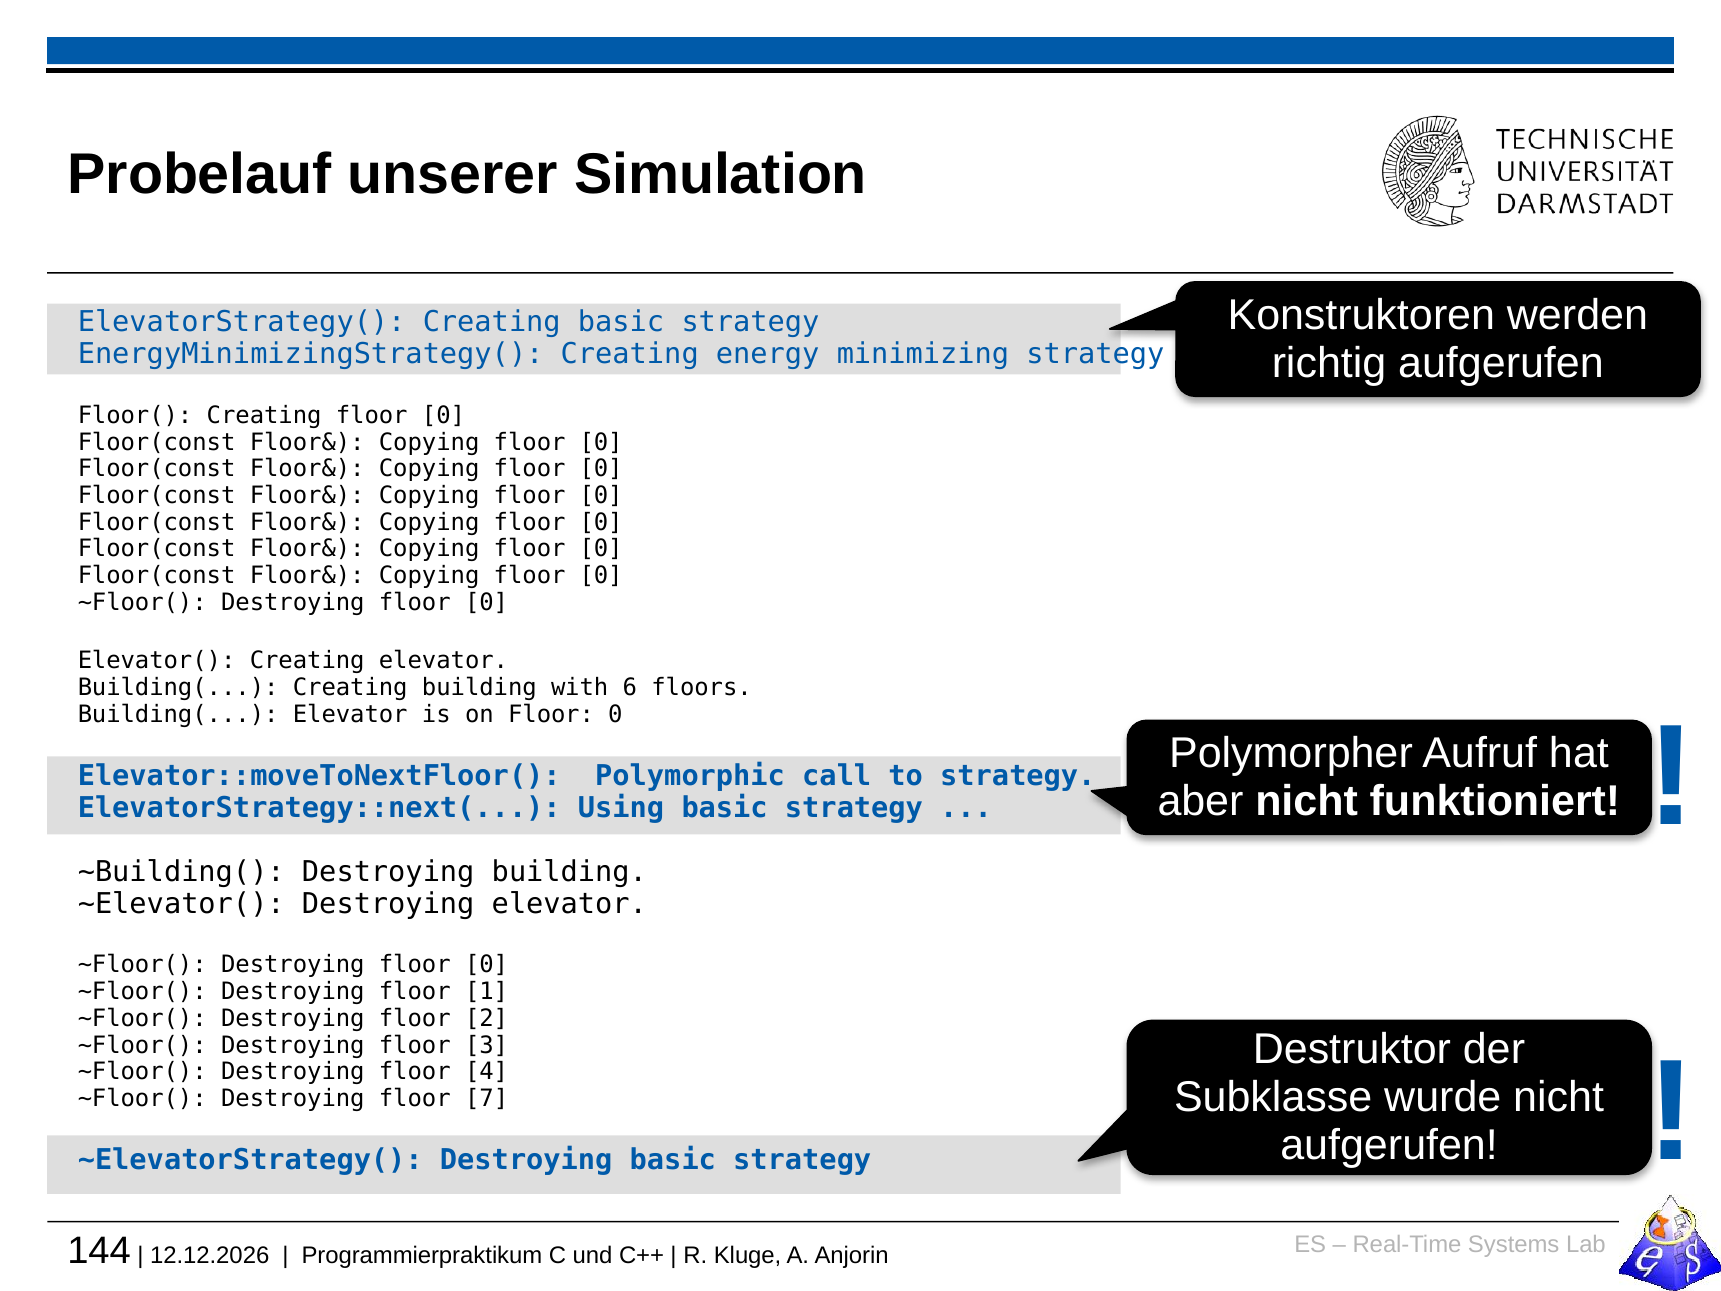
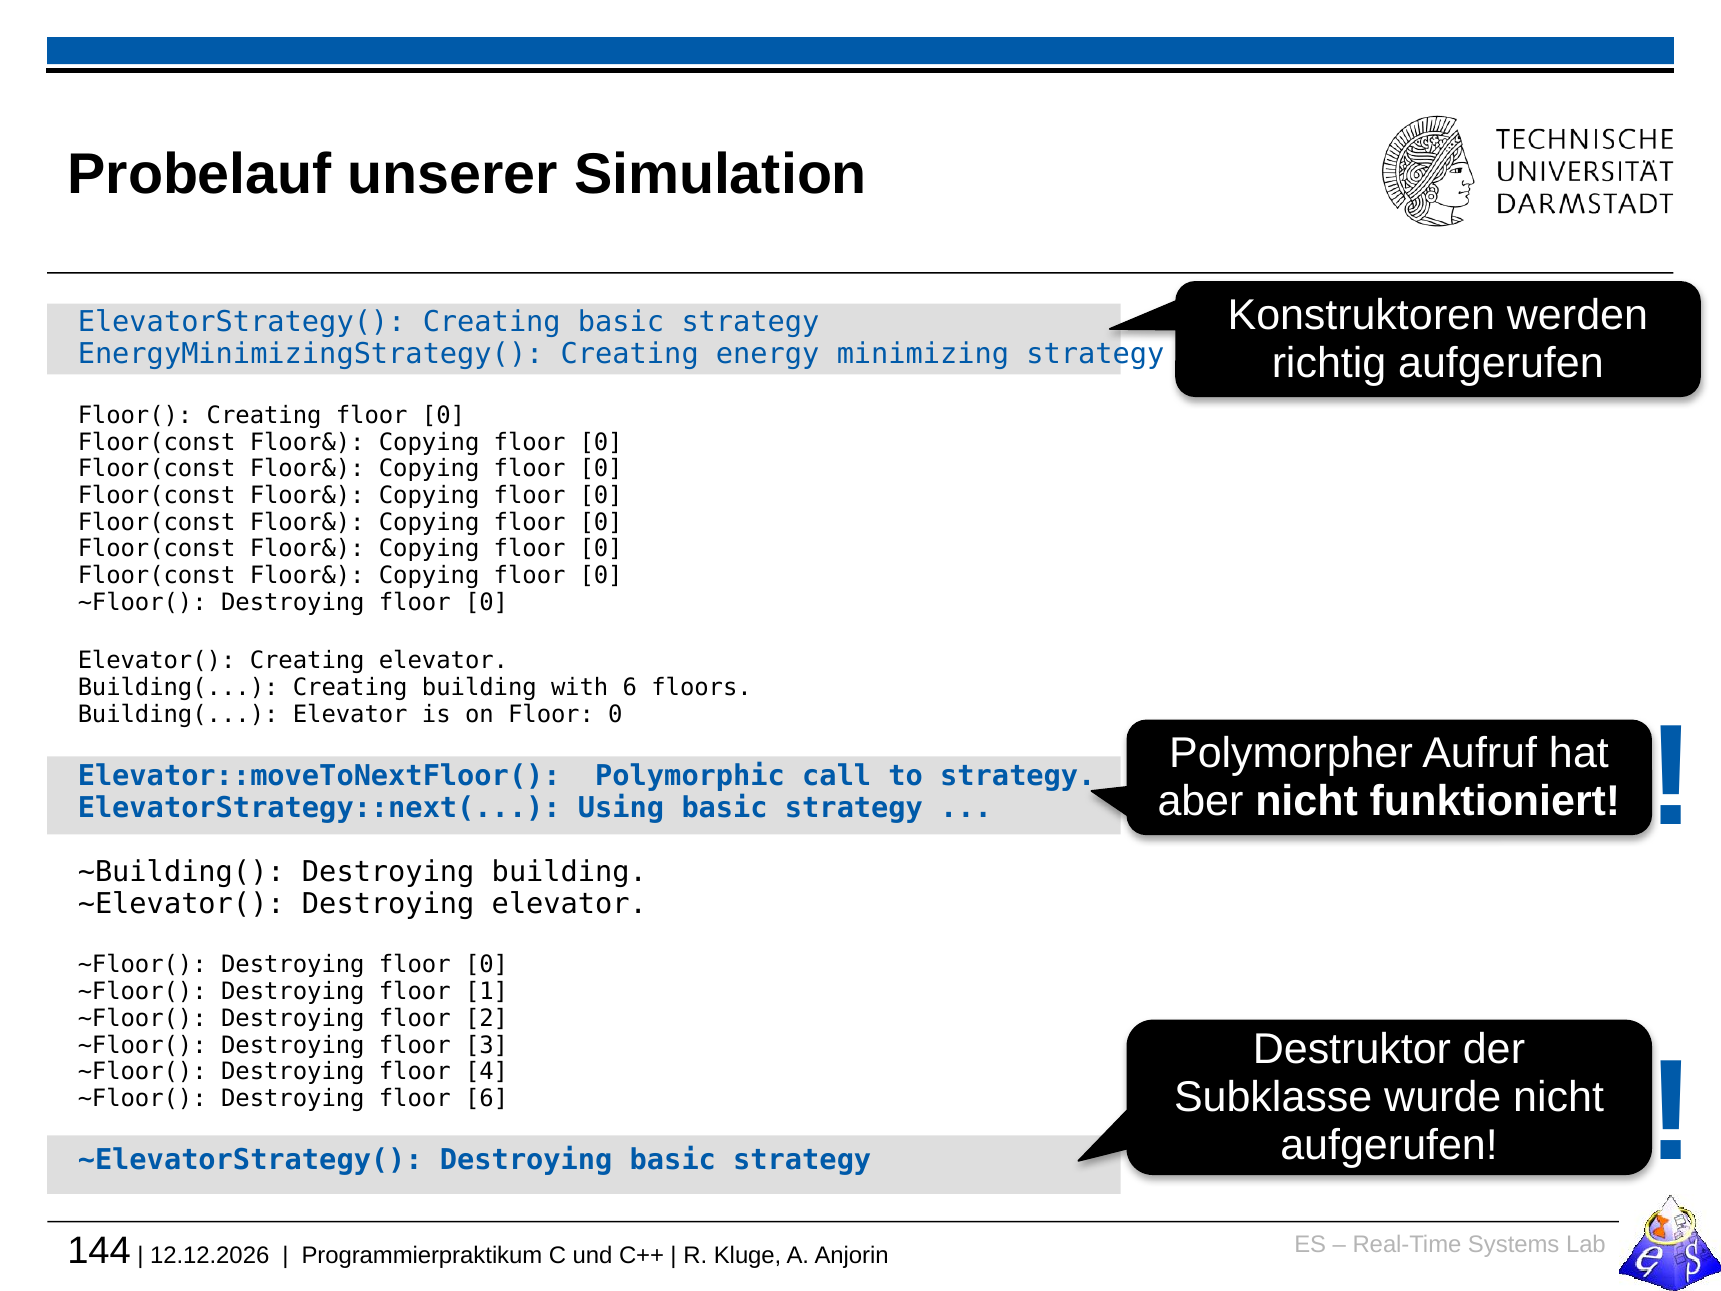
floor 7: 7 -> 6 (487, 1098)
